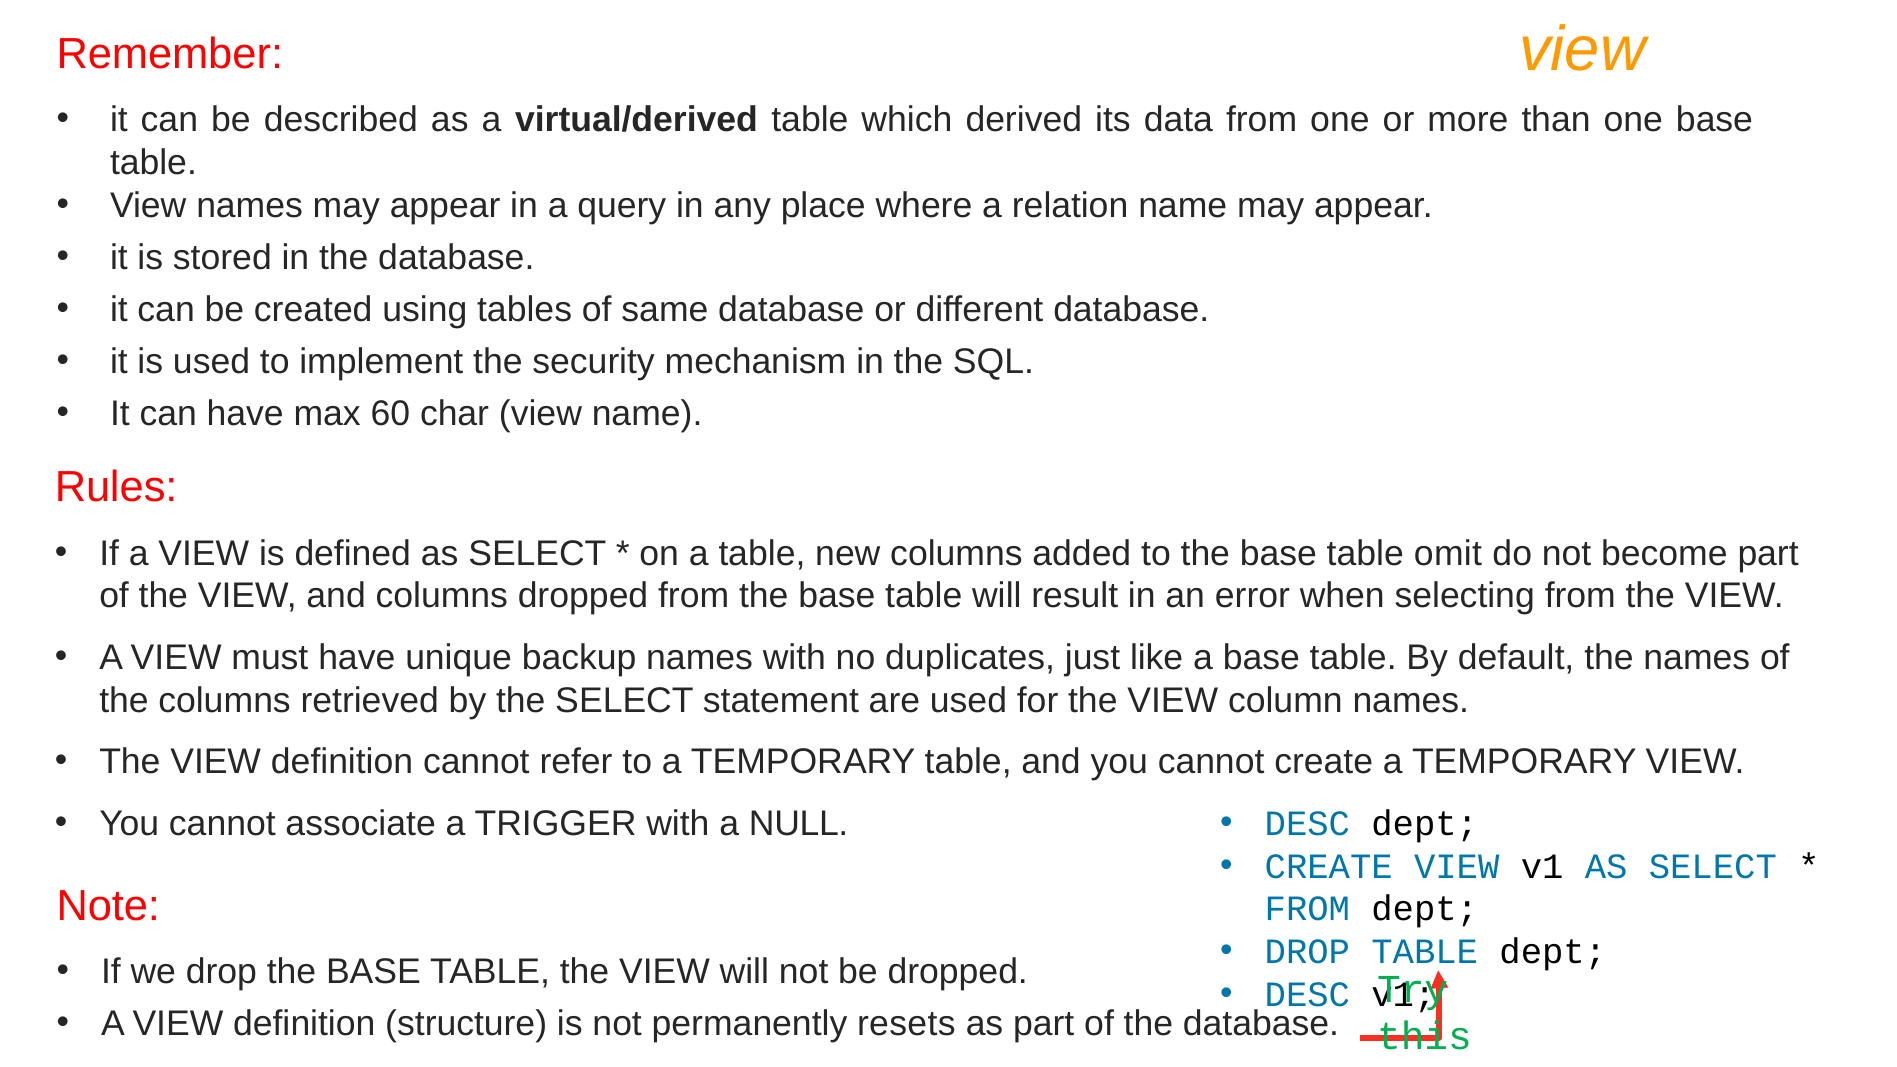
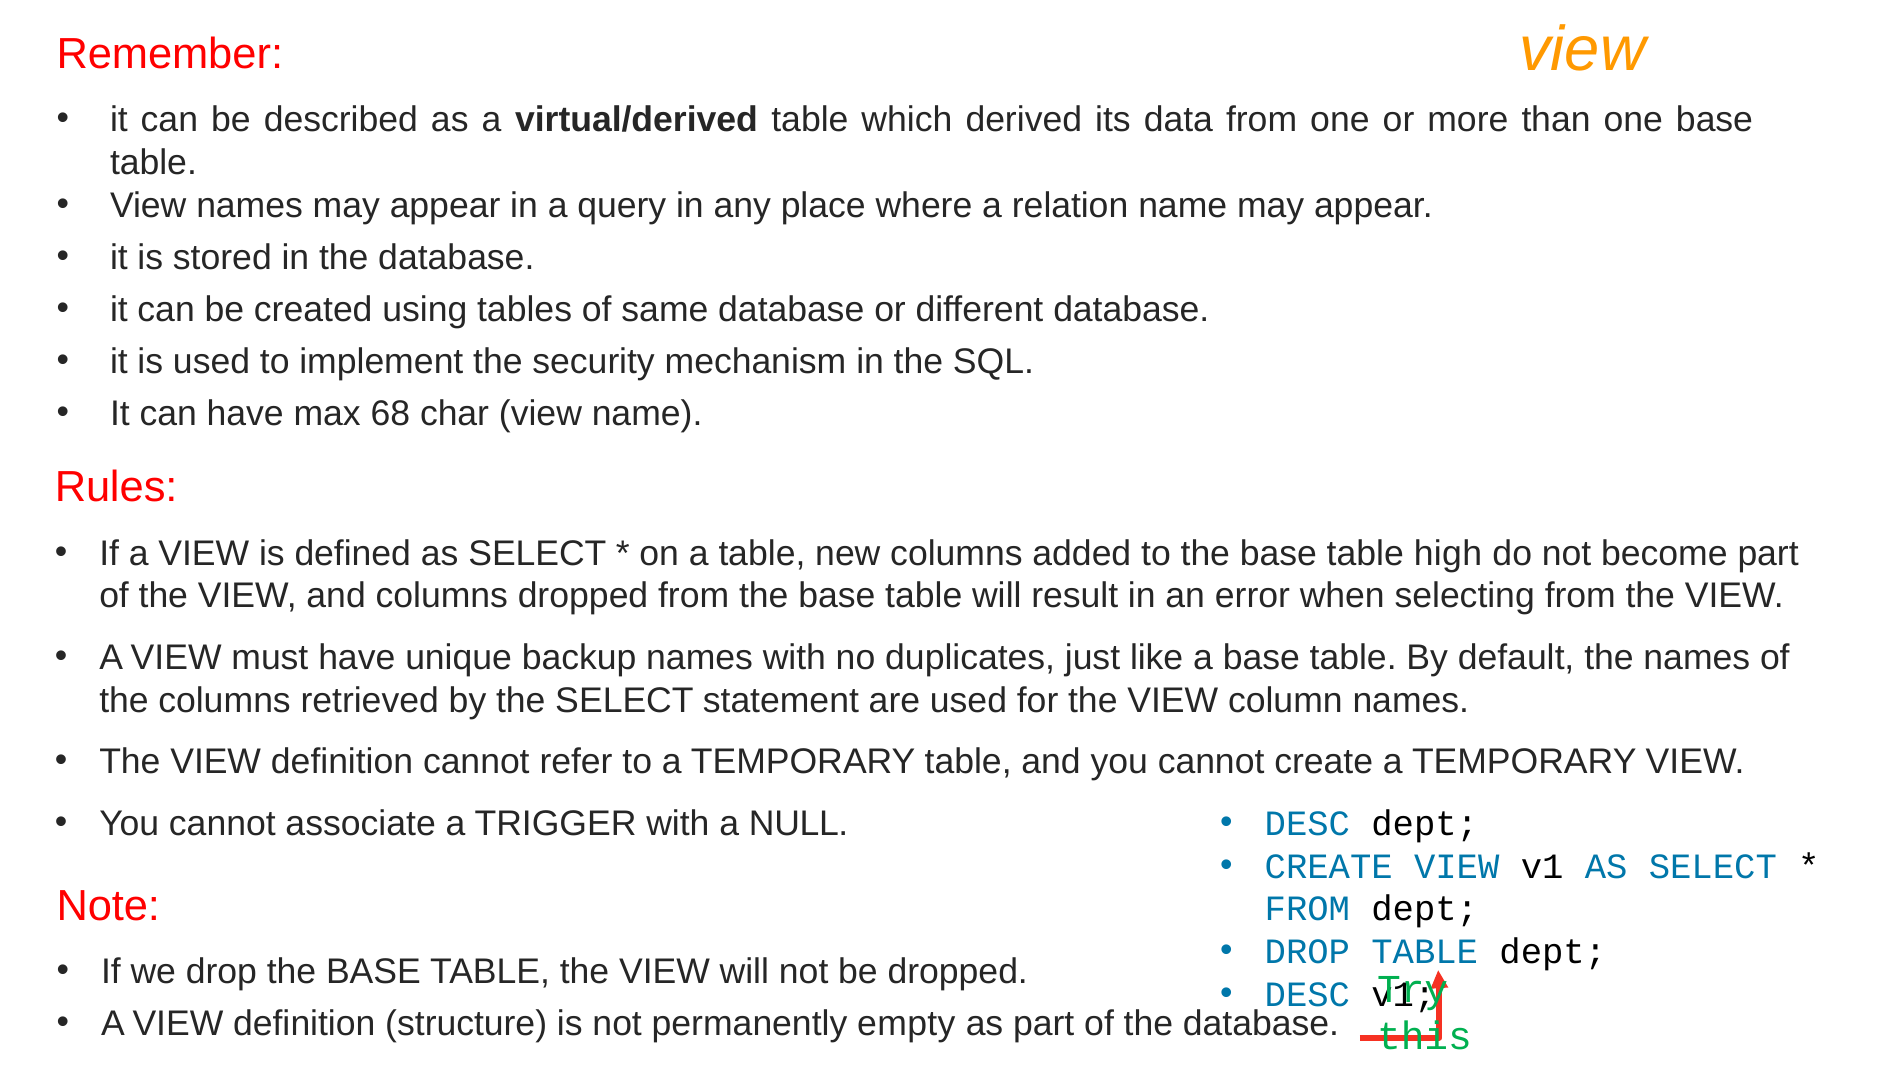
60: 60 -> 68 (390, 414)
omit: omit -> high (1448, 553)
resets: resets -> empty (906, 1024)
